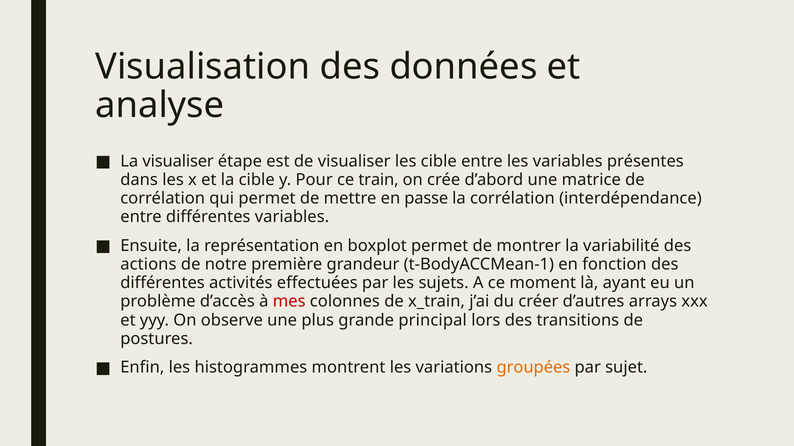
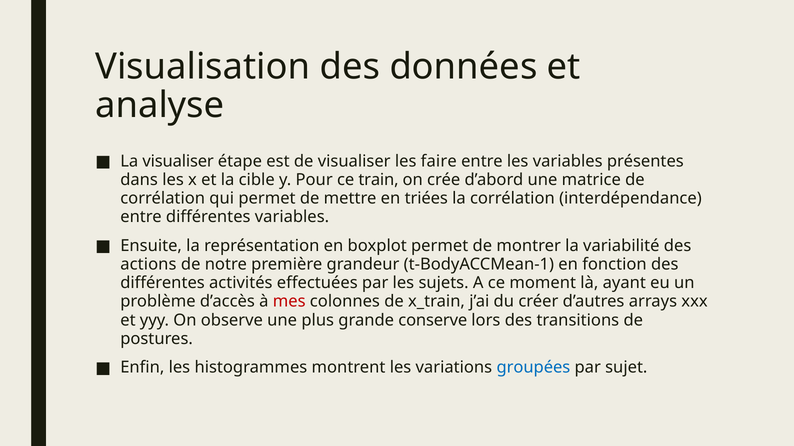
les cible: cible -> faire (439, 161)
passe: passe -> triées (426, 199)
principal: principal -> conserve (433, 321)
groupées colour: orange -> blue (533, 368)
